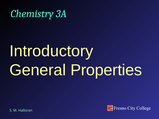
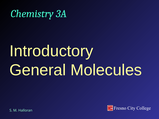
Properties: Properties -> Molecules (106, 70)
